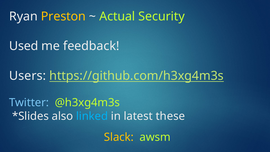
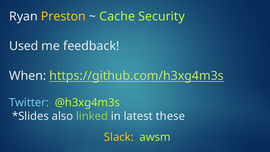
Actual: Actual -> Cache (117, 16)
Users: Users -> When (28, 76)
linked colour: light blue -> light green (92, 116)
